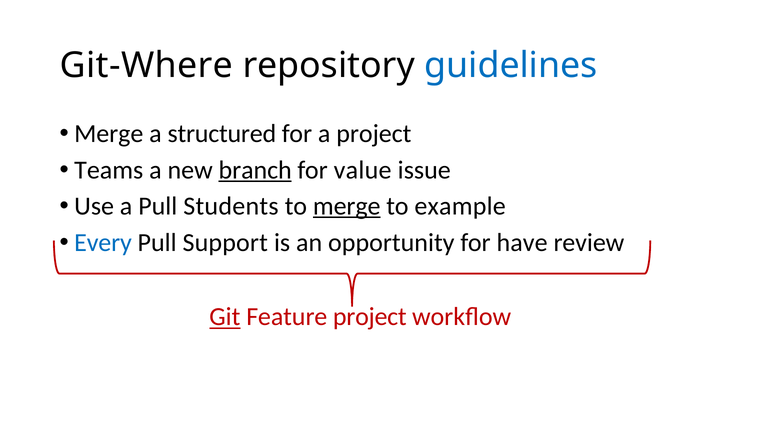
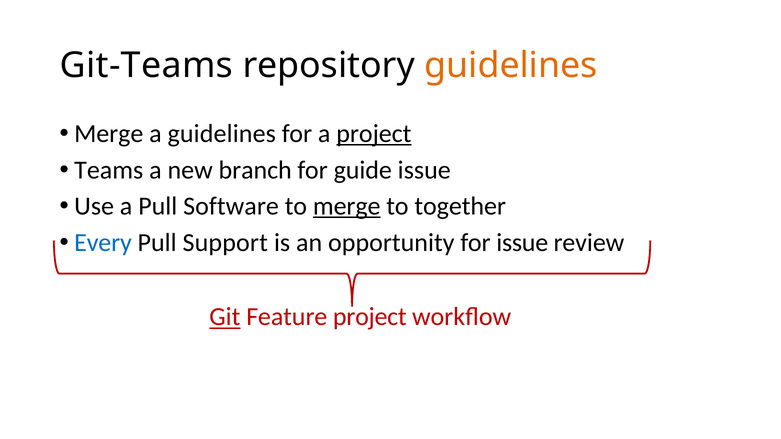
Git-Where: Git-Where -> Git-Teams (146, 66)
guidelines colour: blue -> orange (511, 66)
a structured: structured -> guidelines (222, 134)
project underline: none -> present (374, 134)
branch underline: present -> none (255, 170)
value: value -> guide (363, 170)
Students: Students -> Software (231, 206)
example: example -> together (460, 206)
for have: have -> issue (522, 243)
